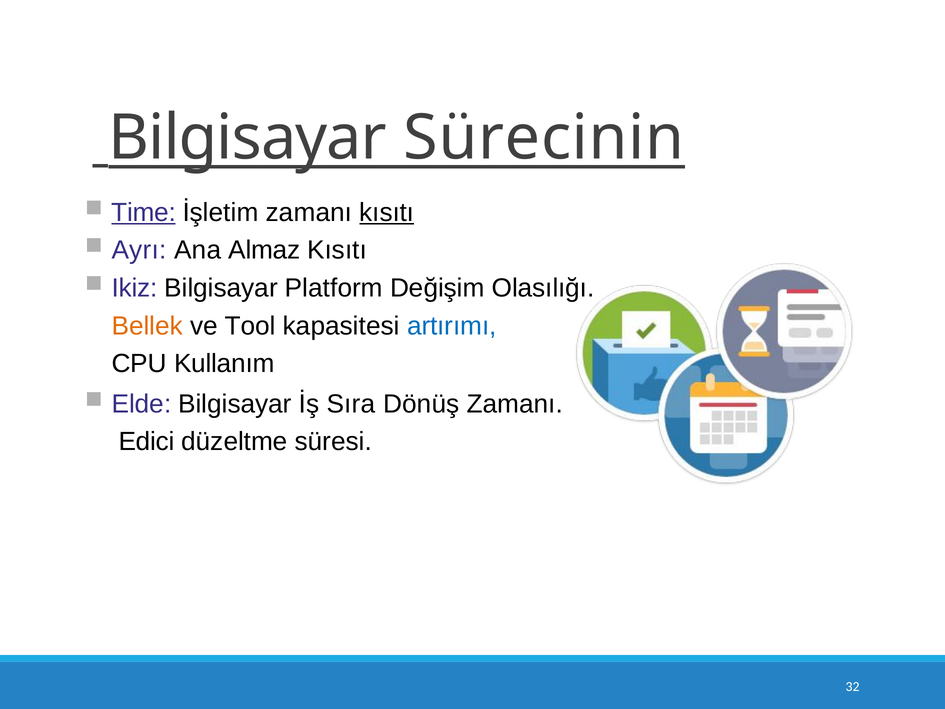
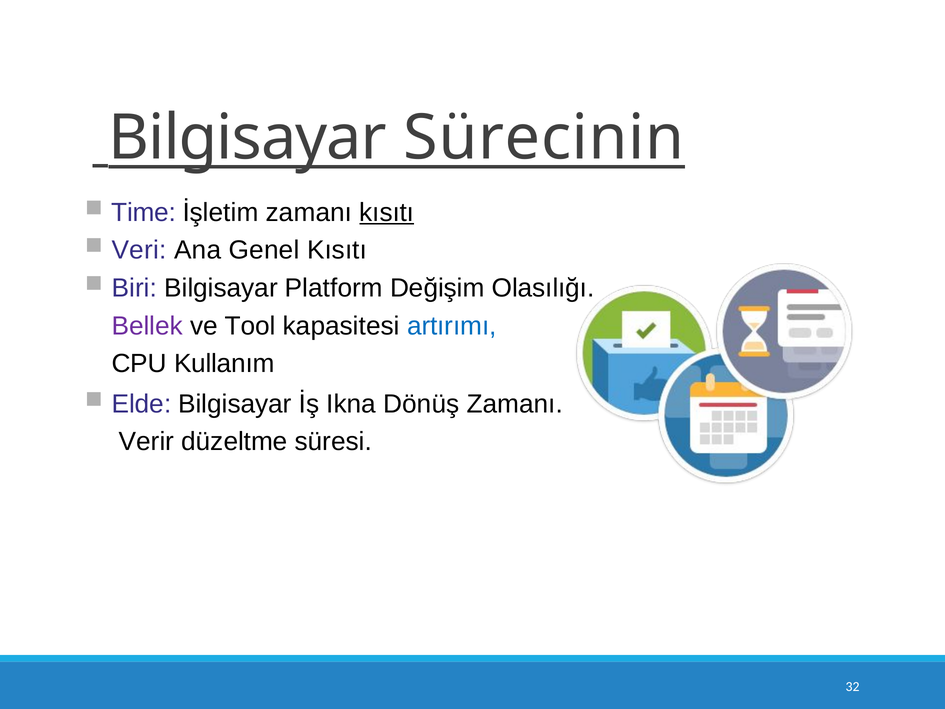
Time underline: present -> none (144, 212)
Ayrı: Ayrı -> Veri (139, 250)
Almaz: Almaz -> Genel (264, 250)
Ikiz: Ikiz -> Biri (134, 288)
Bellek colour: orange -> purple (147, 326)
Sıra: Sıra -> Ikna (351, 404)
Edici: Edici -> Verir (146, 442)
